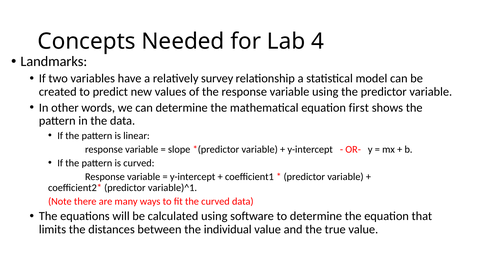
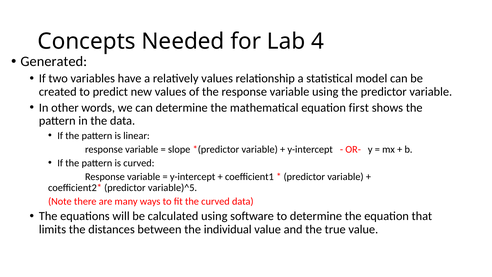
Landmarks: Landmarks -> Generated (54, 61)
relatively survey: survey -> values (217, 78)
variable)^1: variable)^1 -> variable)^5 (173, 188)
